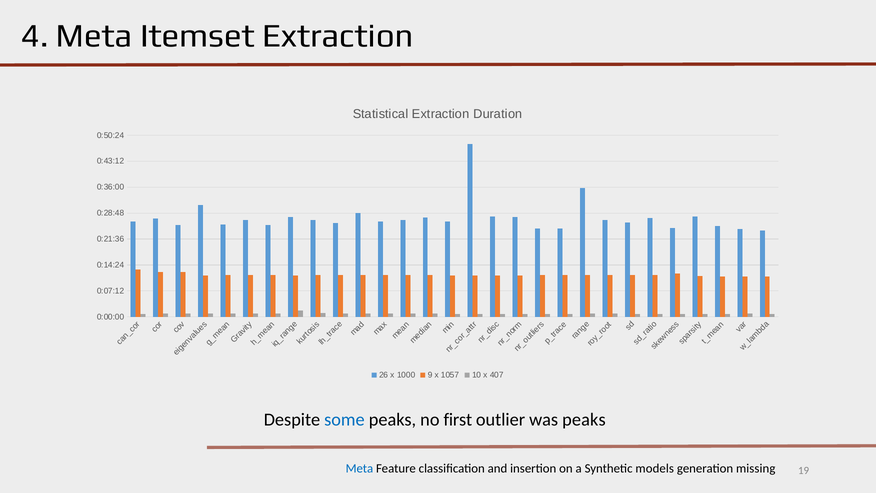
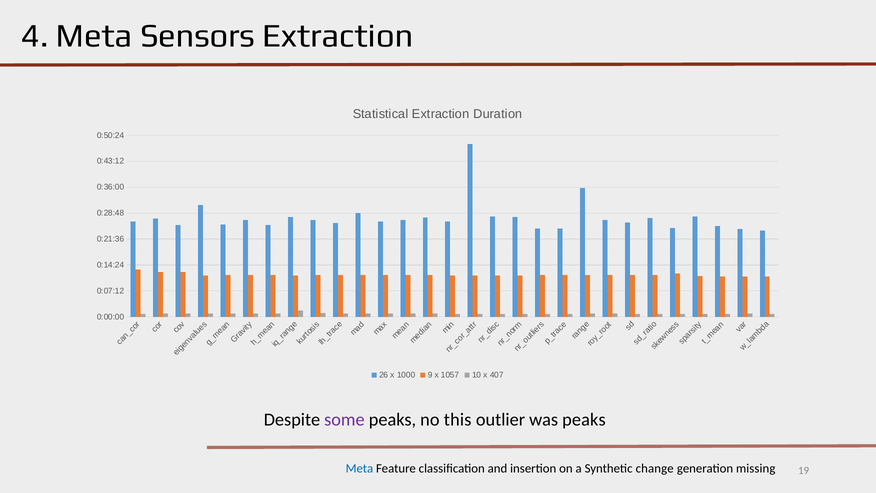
Itemset: Itemset -> Sensors (198, 36)
some colour: blue -> purple (344, 420)
first: first -> this (458, 420)
models: models -> change (655, 468)
